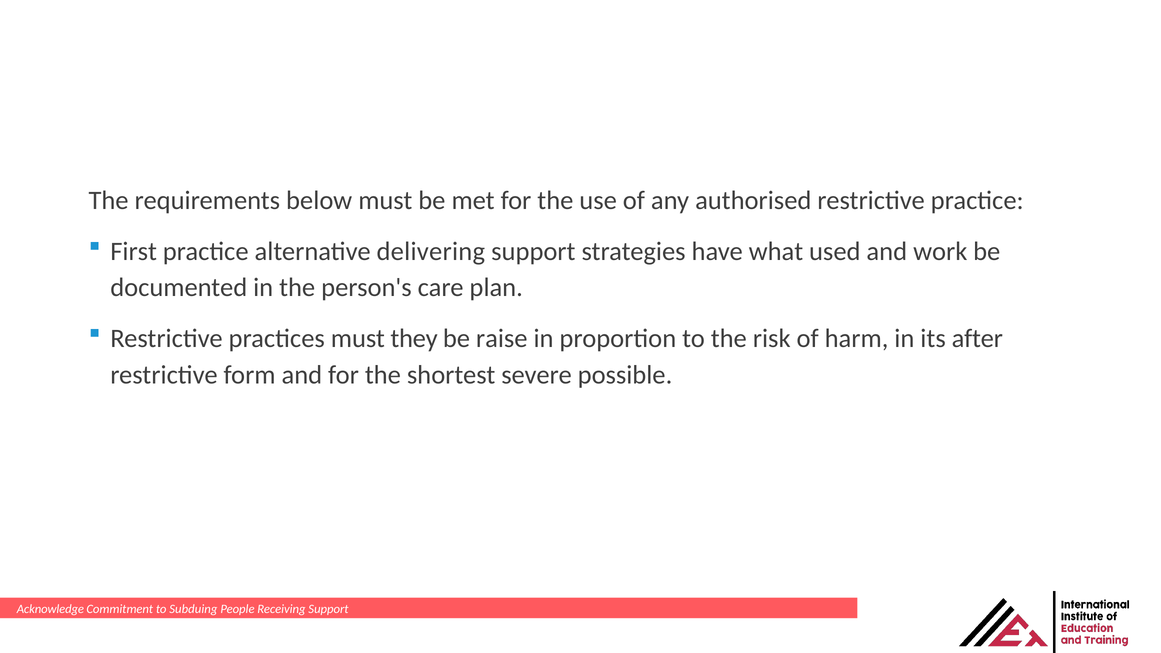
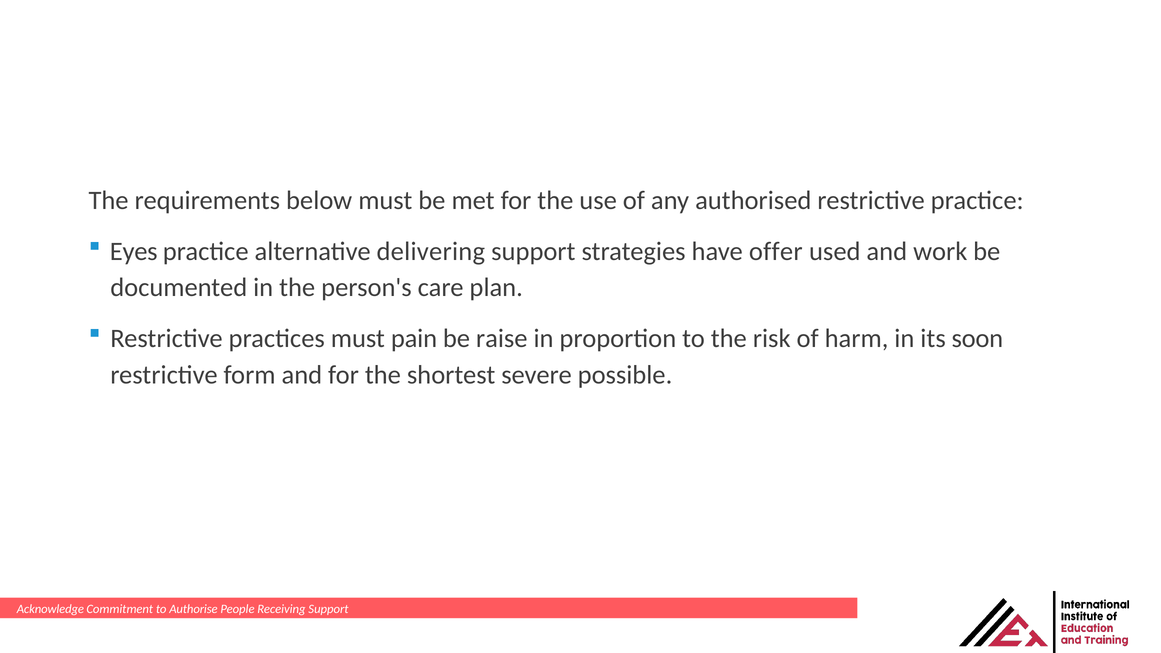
First: First -> Eyes (134, 251)
what: what -> offer (776, 251)
they: they -> pain (414, 339)
after: after -> soon (977, 339)
Subduing: Subduing -> Authorise (193, 609)
